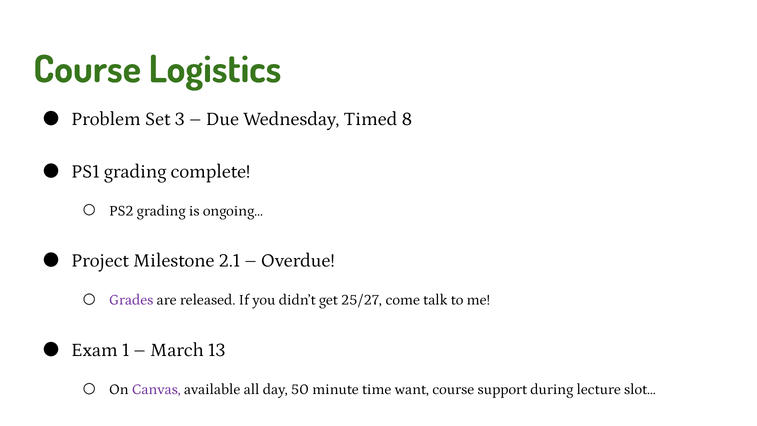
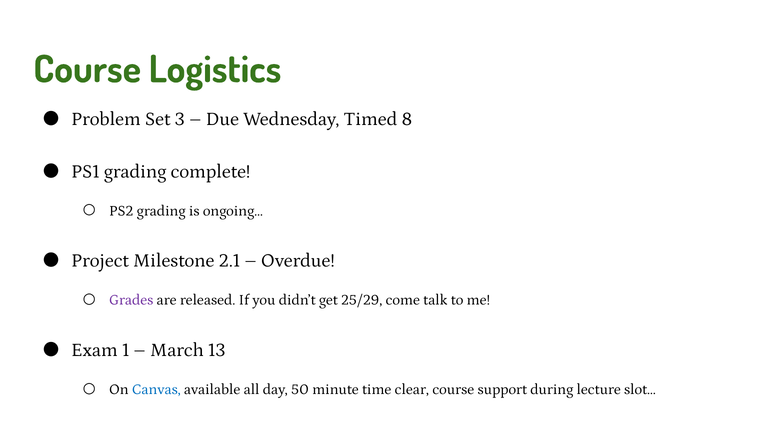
25/27: 25/27 -> 25/29 (362, 300)
Canvas colour: purple -> blue (156, 389)
want: want -> clear (412, 389)
